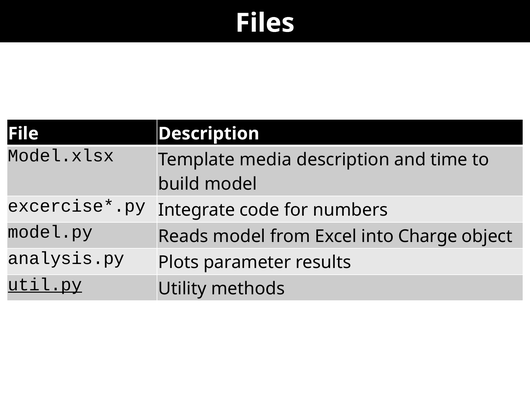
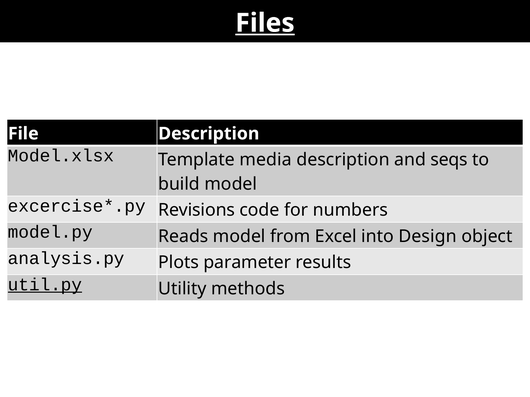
Files underline: none -> present (265, 23)
time: time -> seqs (449, 160)
Integrate: Integrate -> Revisions (197, 210)
Charge: Charge -> Design (428, 237)
